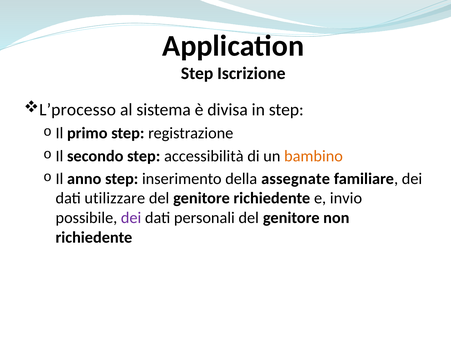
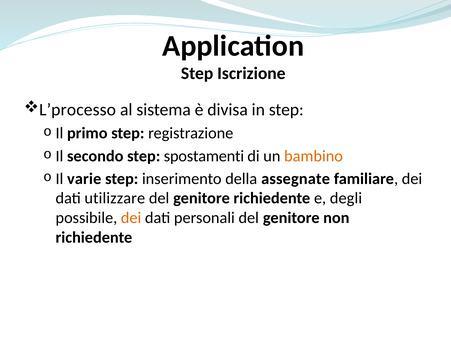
accessibilità: accessibilità -> spostamenti (204, 156)
anno: anno -> varie (84, 179)
invio: invio -> degli (346, 198)
dei colour: purple -> orange (131, 218)
